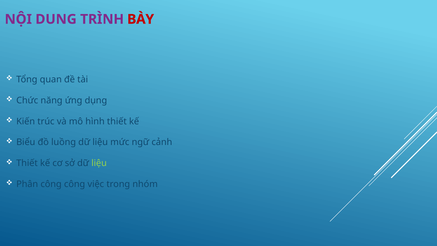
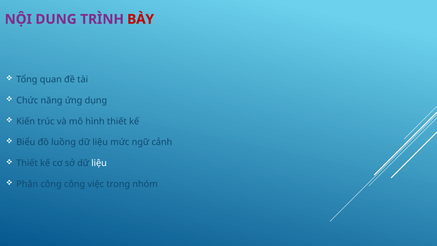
liệu colour: light green -> white (99, 163)
